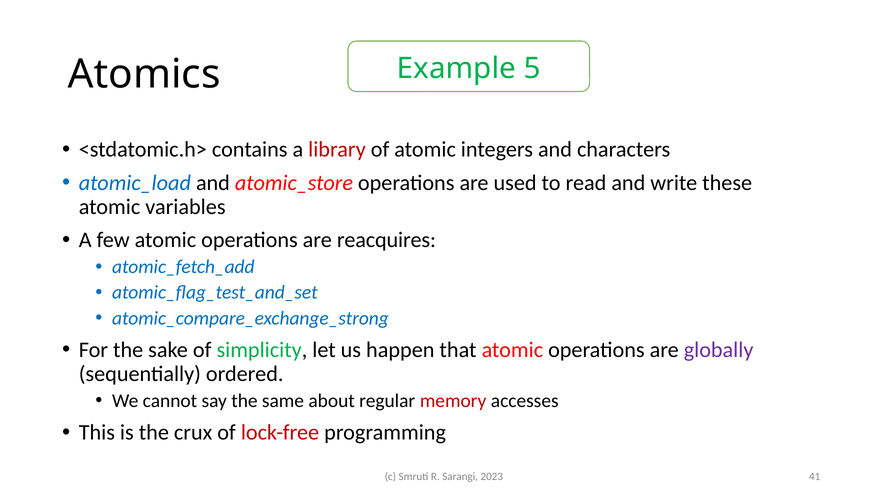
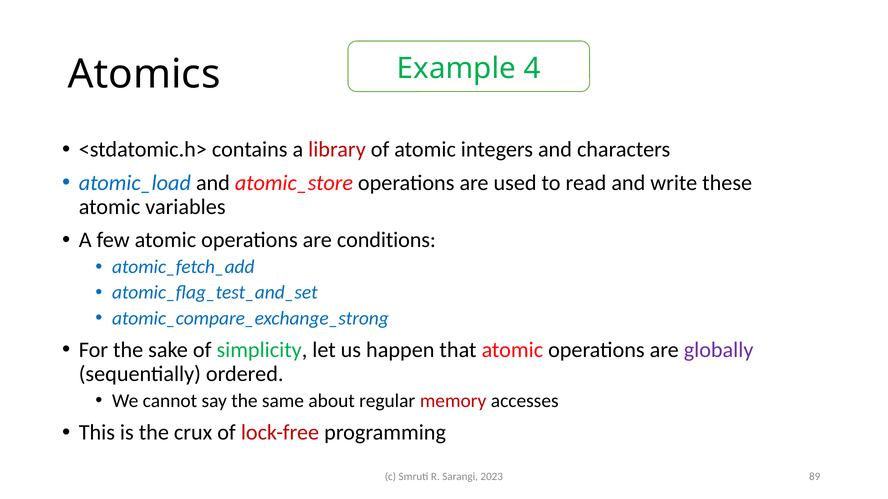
5: 5 -> 4 (532, 68)
reacquires: reacquires -> conditions (386, 240)
41: 41 -> 89 (815, 477)
